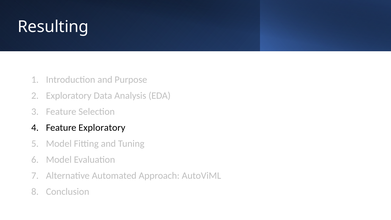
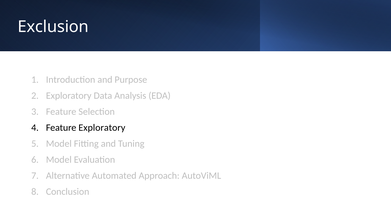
Resulting: Resulting -> Exclusion (53, 27)
